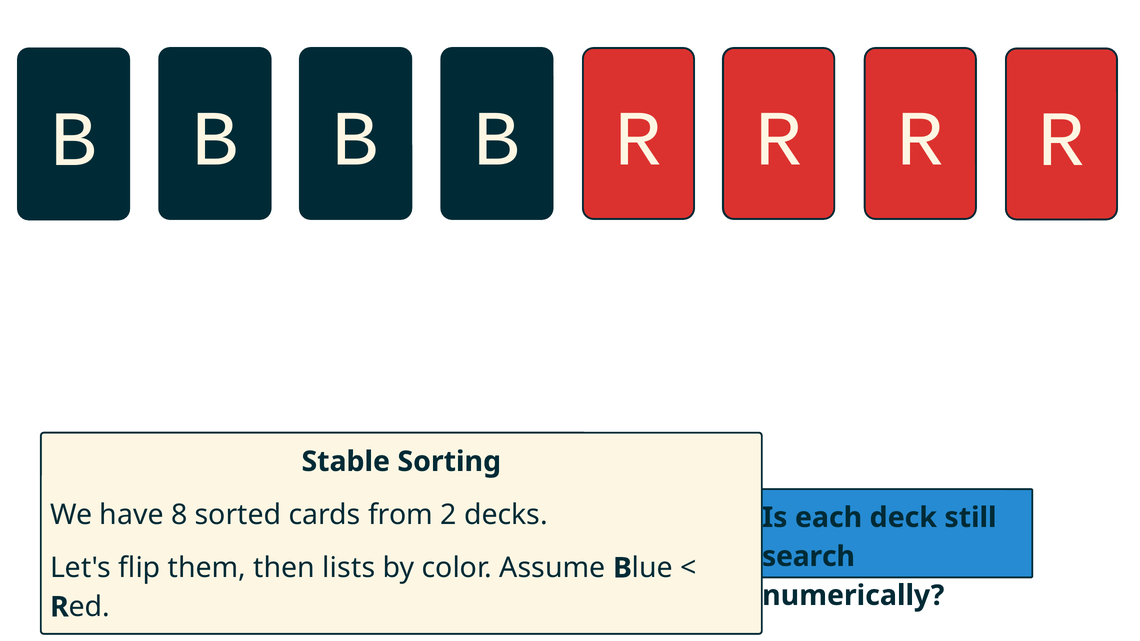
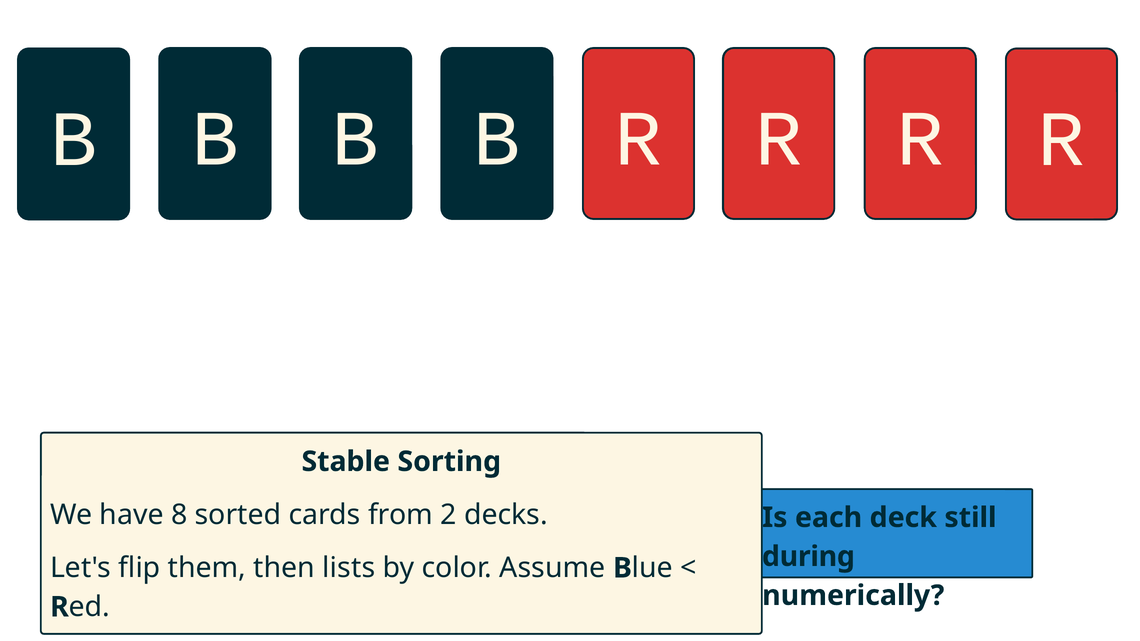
search: search -> during (808, 557)
